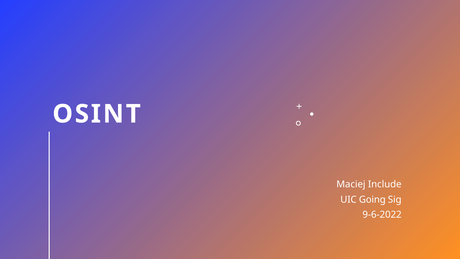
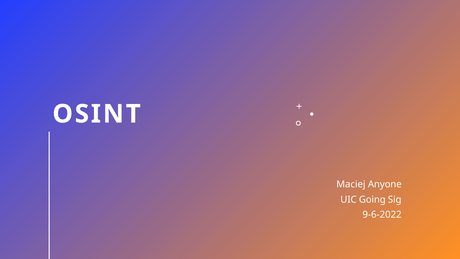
Include: Include -> Anyone (385, 184)
